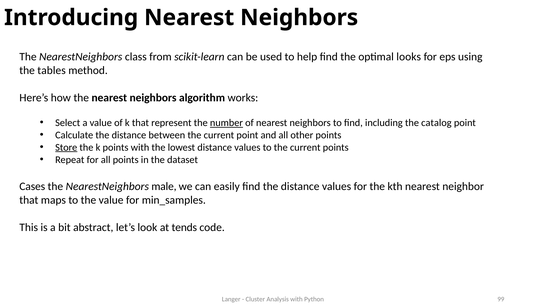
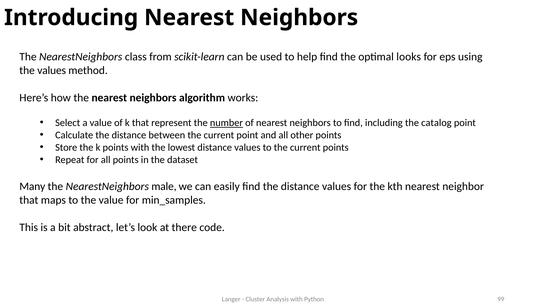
the tables: tables -> values (52, 70)
Store underline: present -> none (66, 147)
Cases: Cases -> Many (32, 186)
tends: tends -> there (184, 227)
